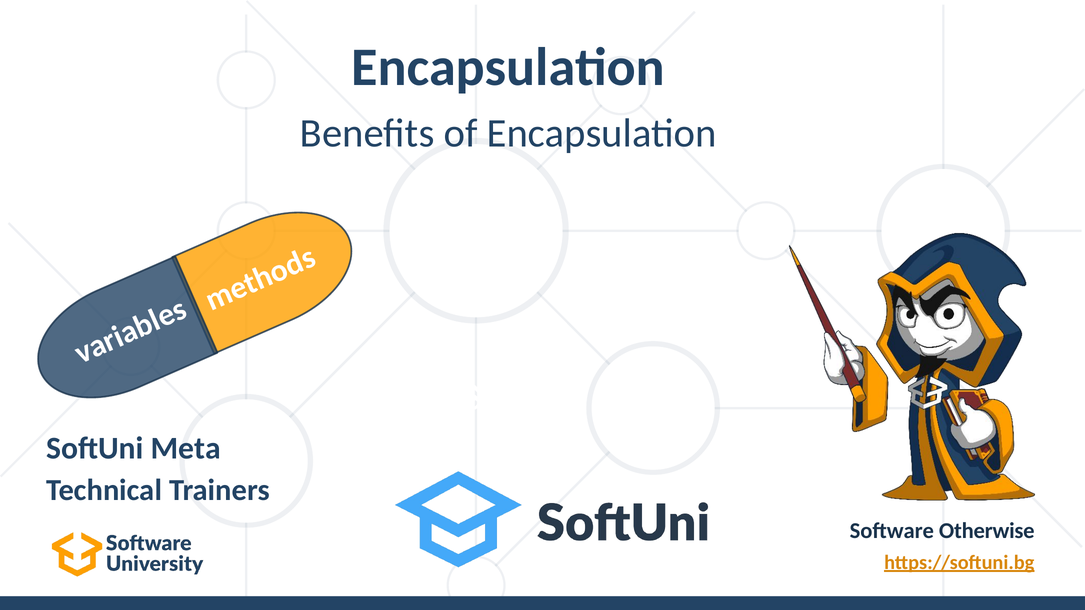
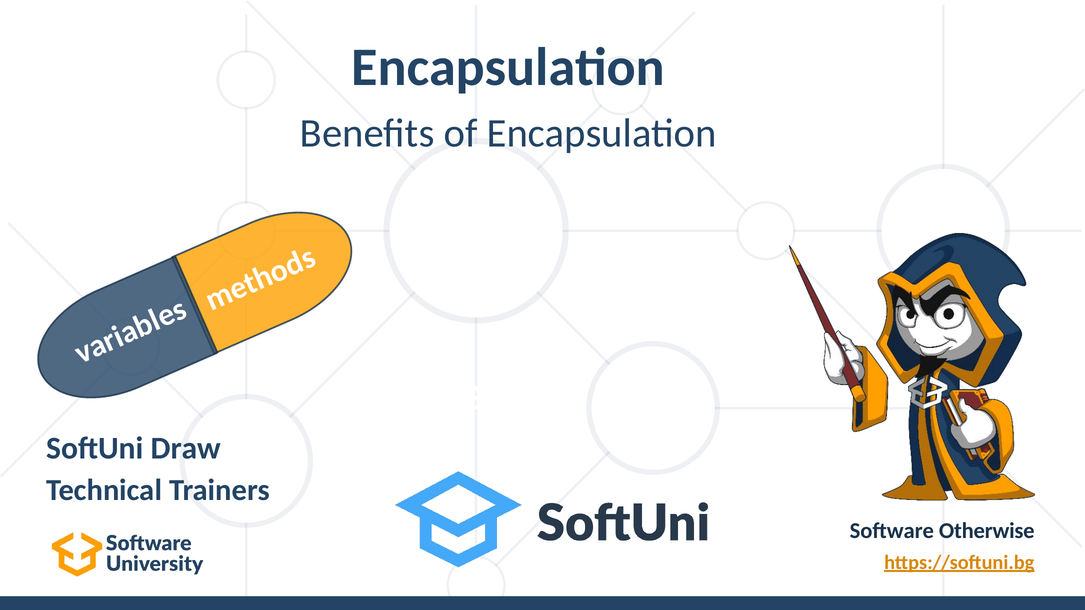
Meta: Meta -> Draw (186, 449)
